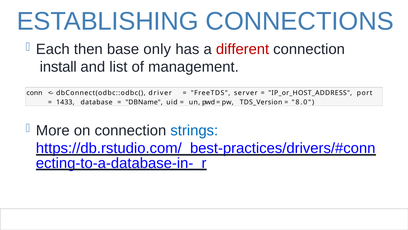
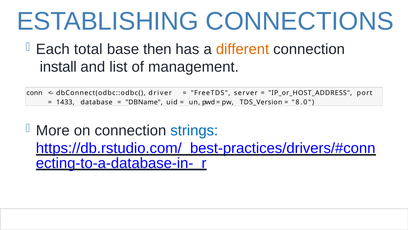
then: then -> total (88, 49)
only: only -> then (157, 49)
different colour: red -> orange (243, 49)
